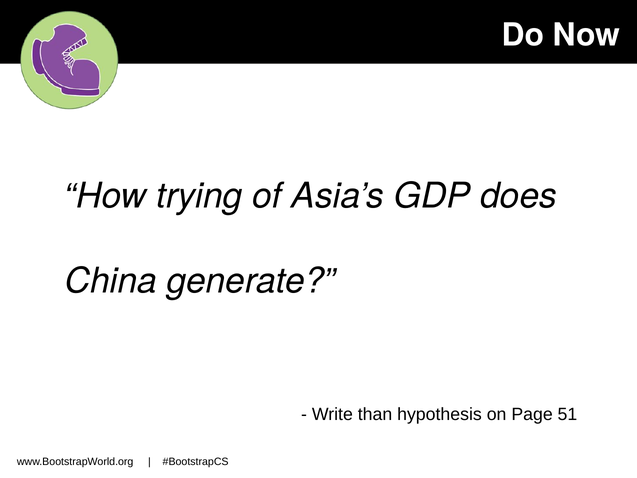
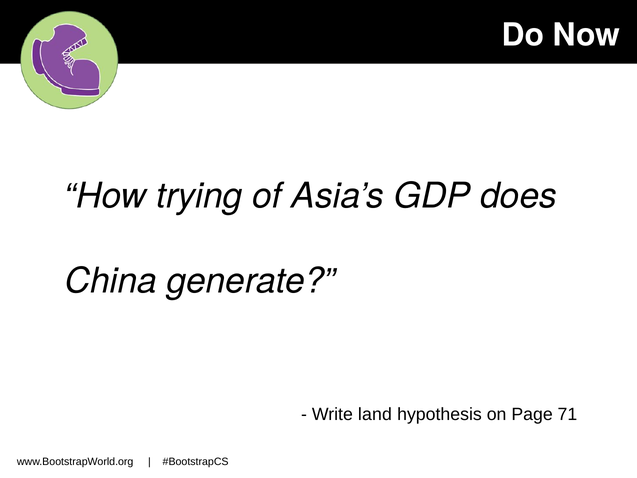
than: than -> land (375, 414)
51: 51 -> 71 (567, 414)
